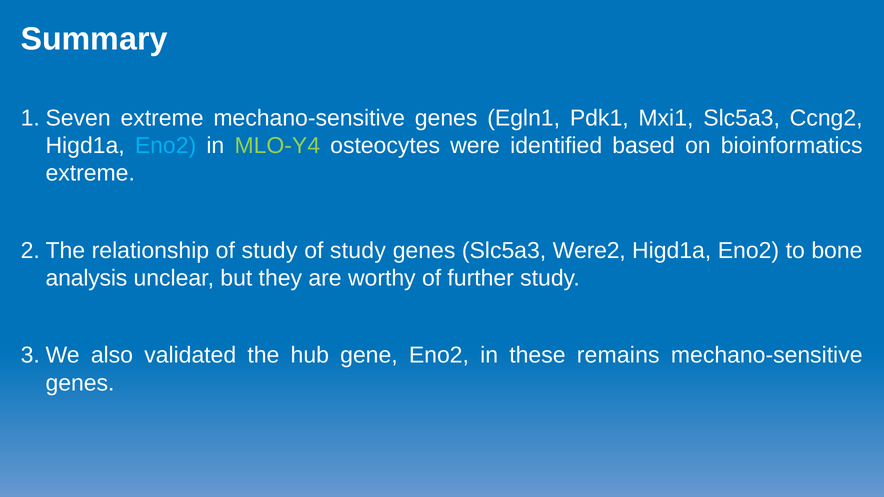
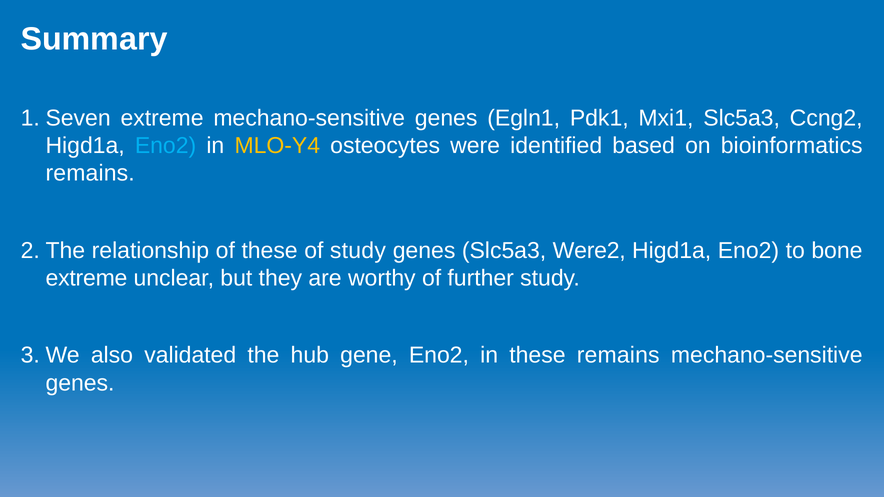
MLO-Y4 colour: light green -> yellow (277, 146)
extreme: extreme -> remains (90, 173)
relationship of study: study -> these (270, 251)
analysis: analysis -> extreme (86, 278)
